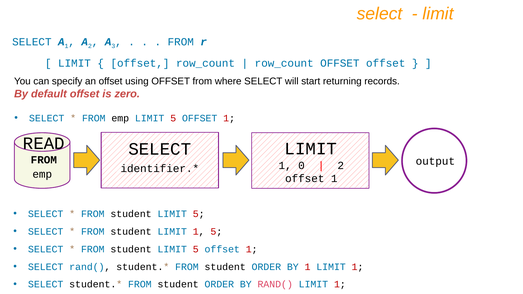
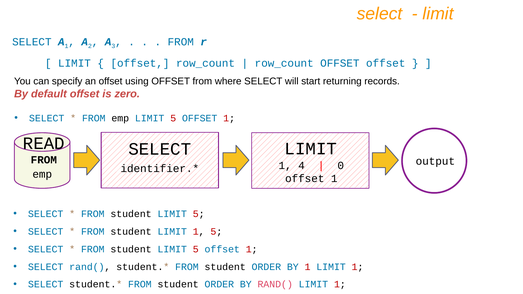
0: 0 -> 4 (301, 166)
2: 2 -> 0 (341, 166)
